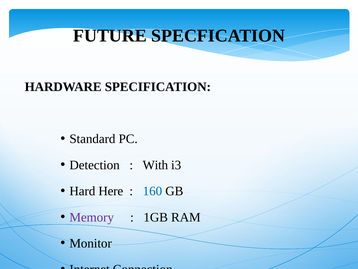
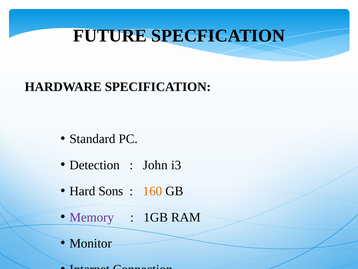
With: With -> John (155, 165)
Here: Here -> Sons (111, 191)
160 colour: blue -> orange (152, 191)
